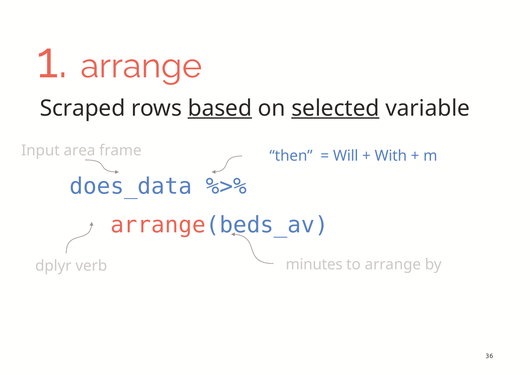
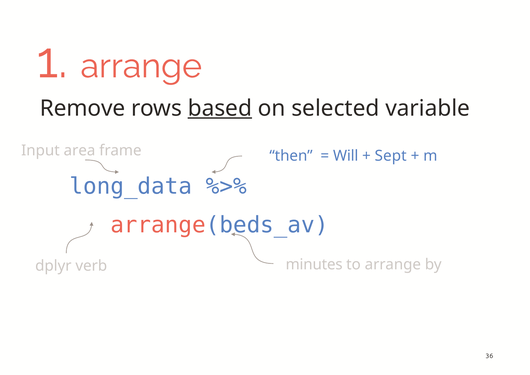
Scraped: Scraped -> Remove (83, 108)
selected underline: present -> none (335, 108)
With: With -> Sept (391, 156)
does_data: does_data -> long_data (131, 186)
